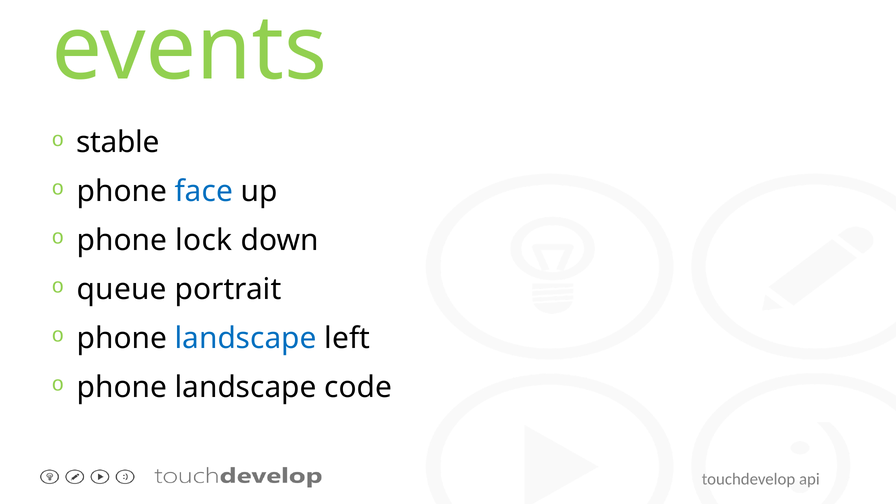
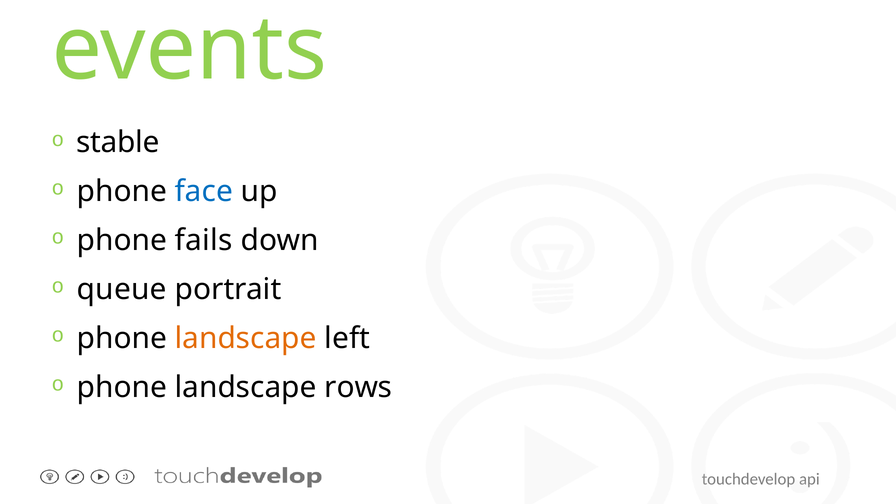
lock: lock -> fails (204, 241)
landscape colour: blue -> orange (246, 339)
code: code -> rows (358, 387)
